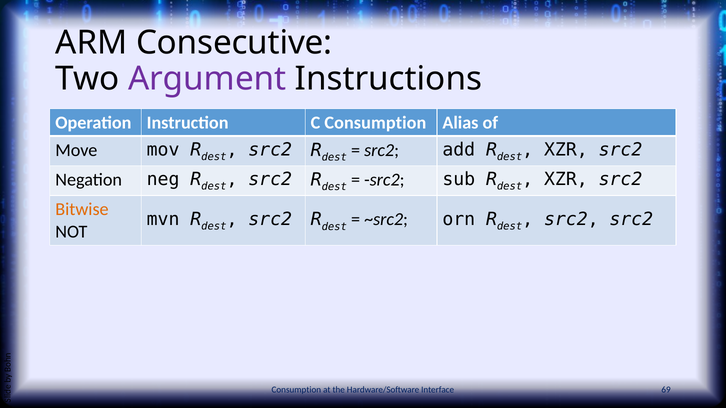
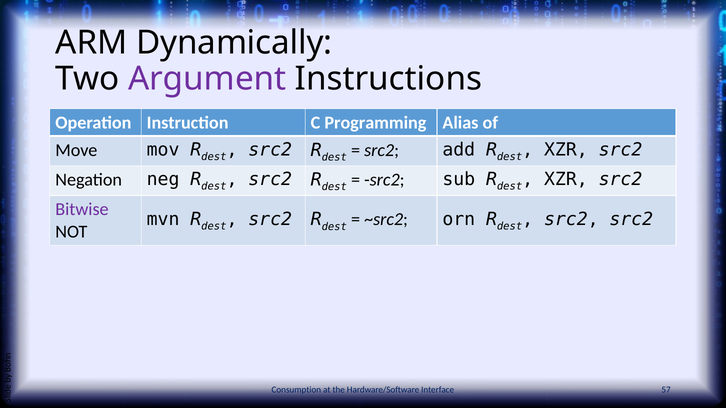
Consecutive: Consecutive -> Dynamically (234, 43)
C Consumption: Consumption -> Programming (375, 123)
Bitwise colour: orange -> purple (82, 210)
69: 69 -> 57 (666, 390)
